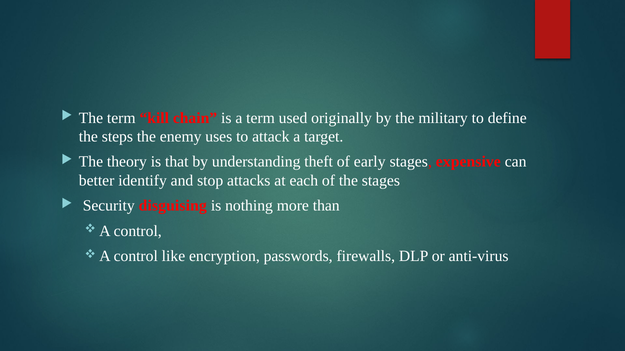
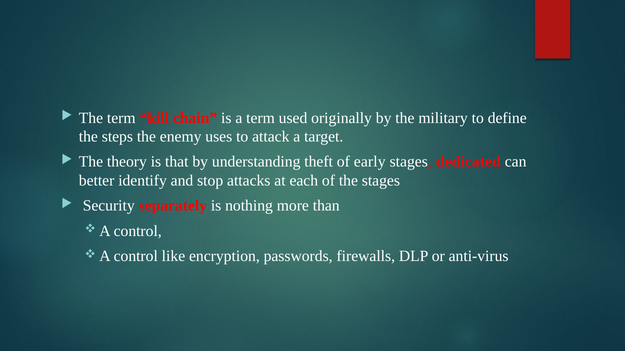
expensive: expensive -> dedicated (468, 162)
disguising: disguising -> separately (173, 206)
